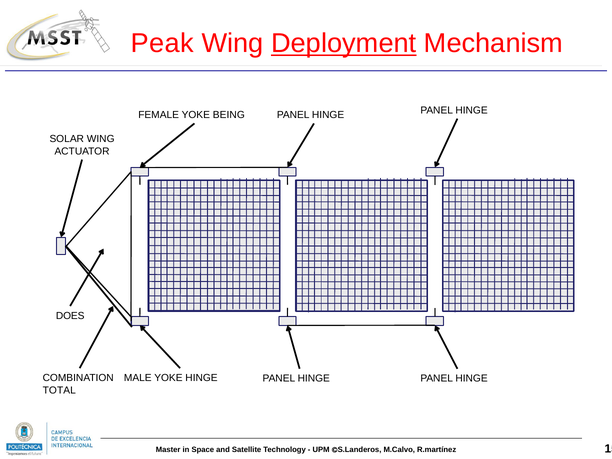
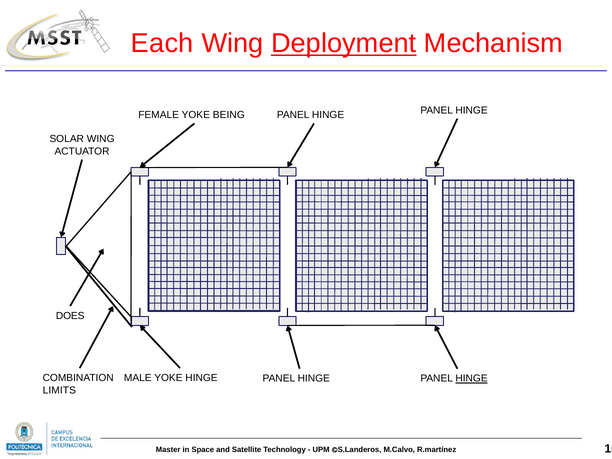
Peak: Peak -> Each (162, 43)
HINGE underline: none -> present (472, 379)
TOTAL: TOTAL -> LIMITS (59, 390)
